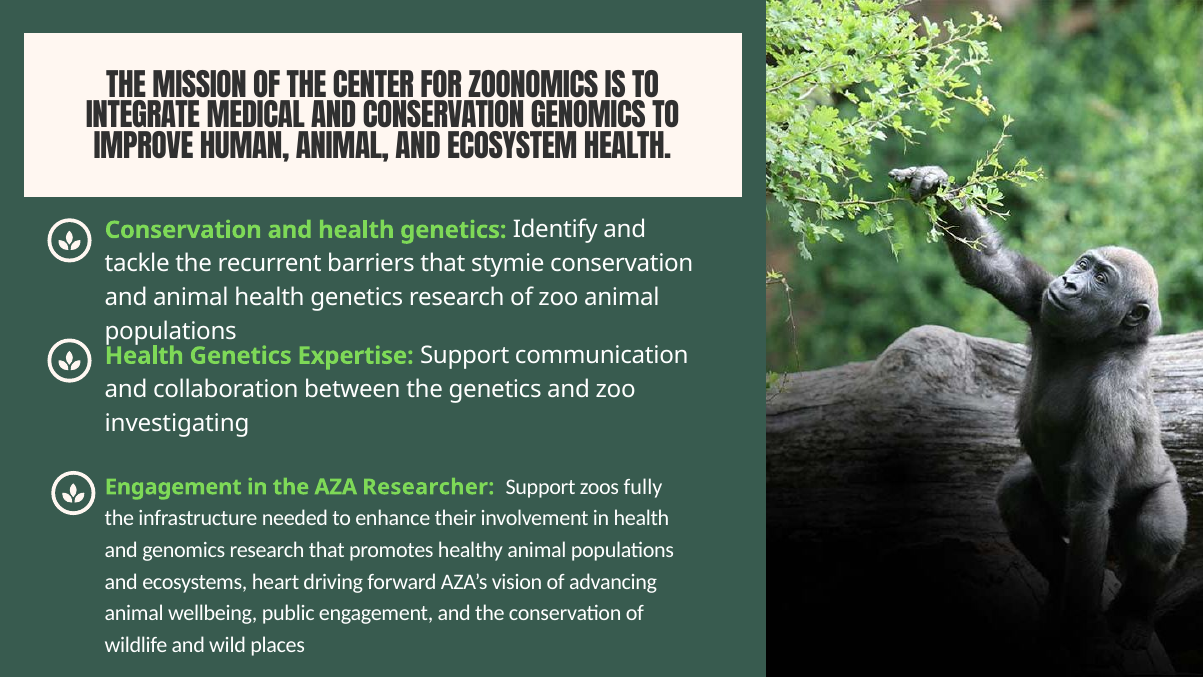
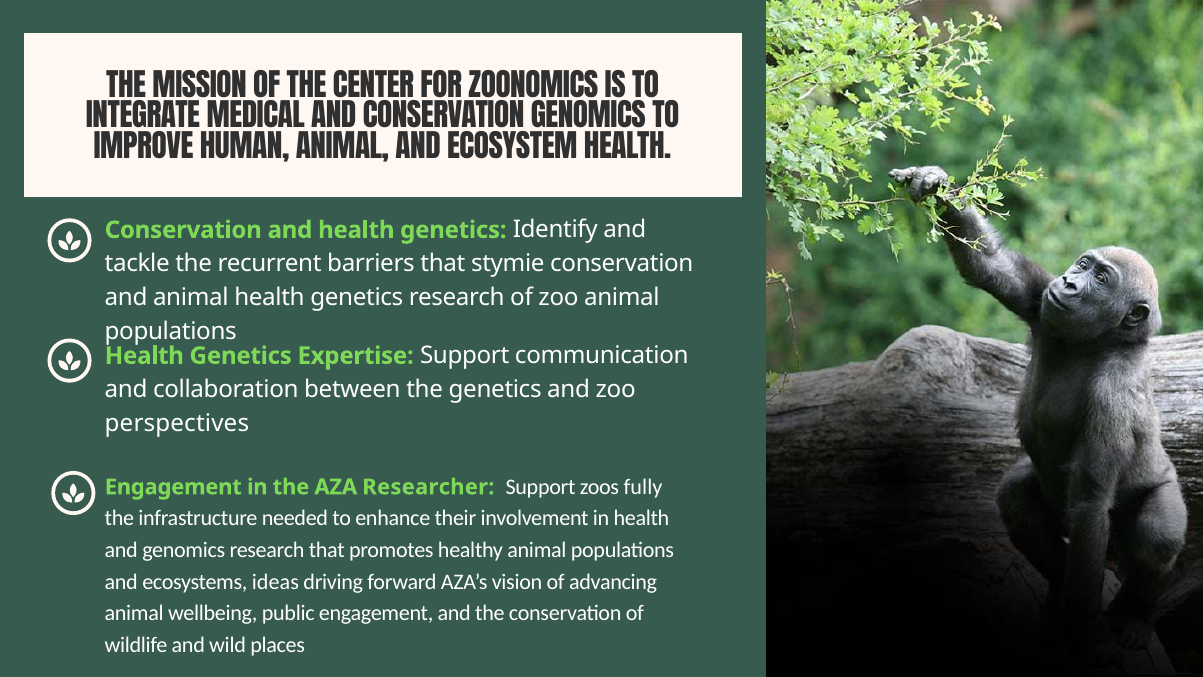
investigating: investigating -> perspectives (177, 423)
heart: heart -> ideas (275, 582)
